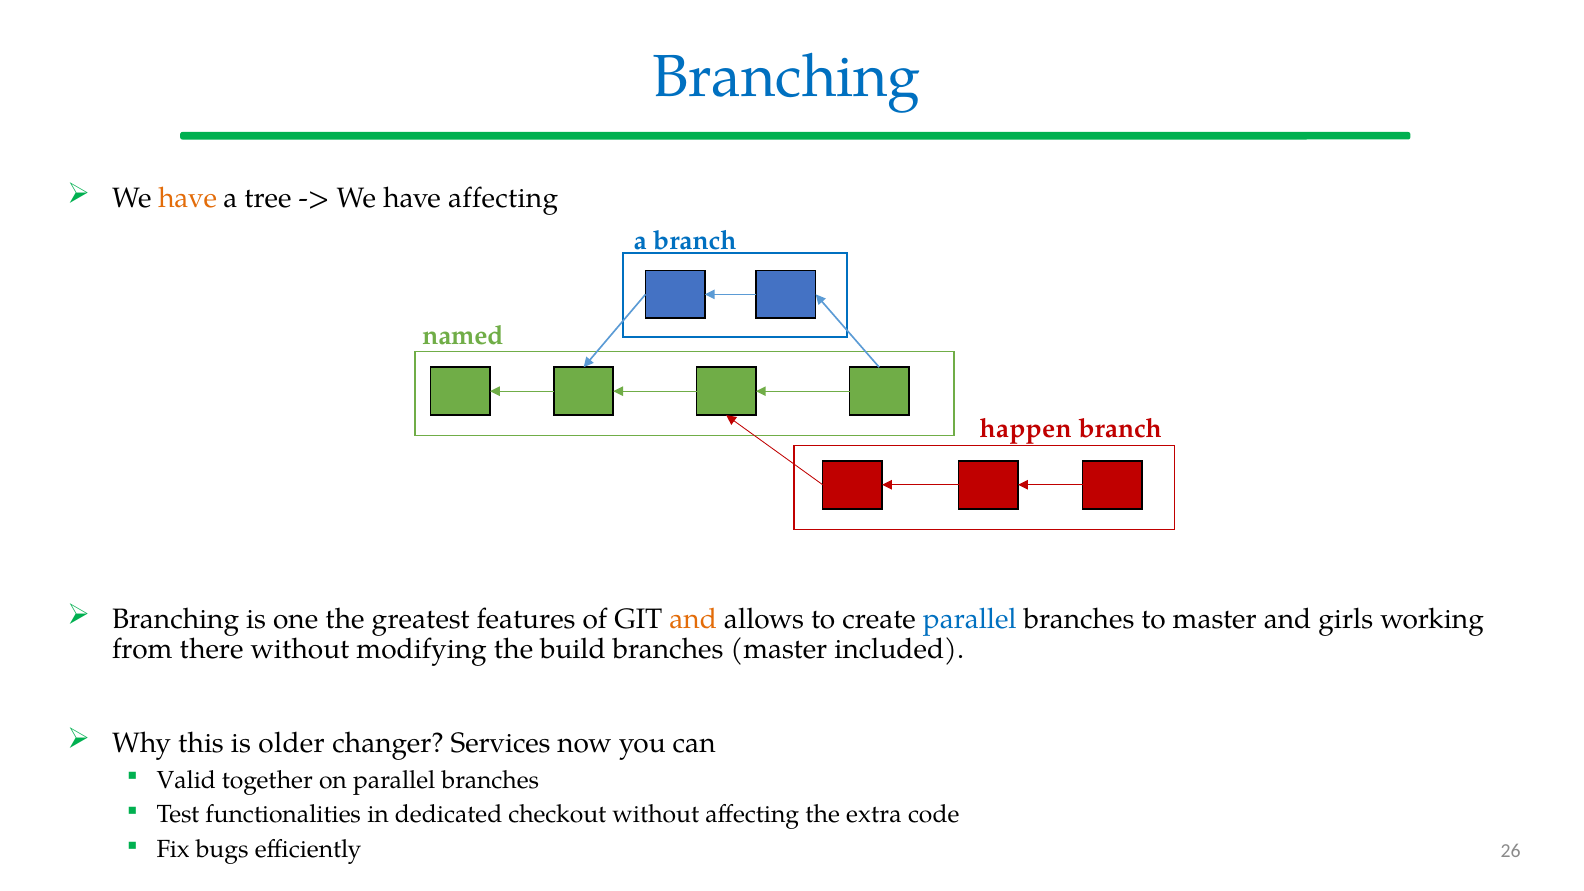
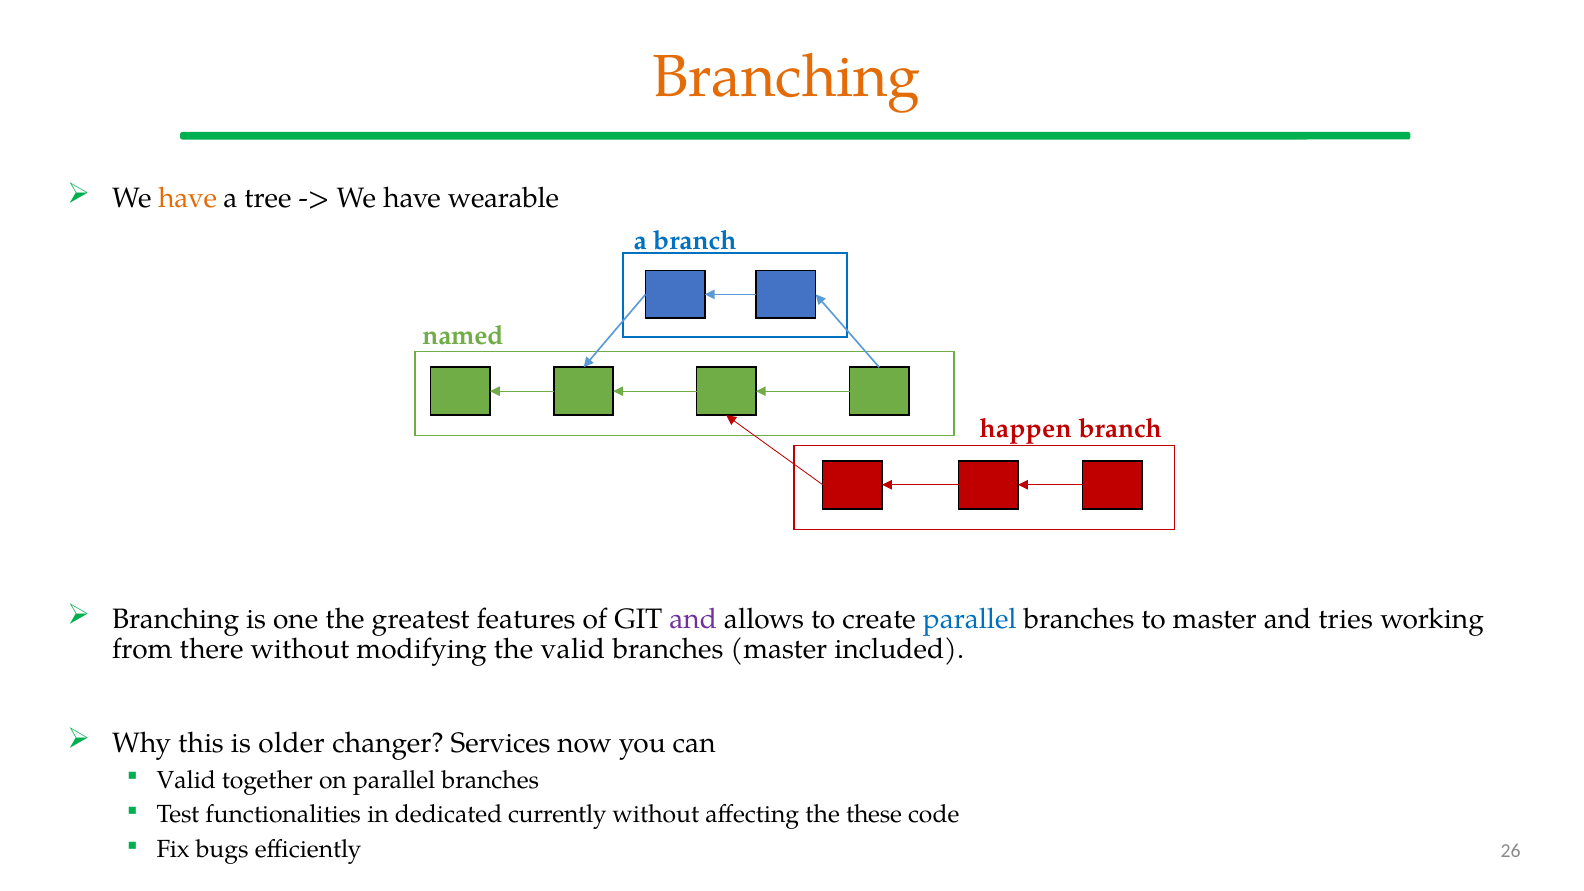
Branching colour: blue -> orange (787, 77)
have affecting: affecting -> wearable (503, 198)
and colour: orange -> purple (693, 619)
girls: girls -> tries (1346, 619)
the build: build -> valid (573, 649)
checkout: checkout -> currently (557, 815)
extra: extra -> these (874, 815)
